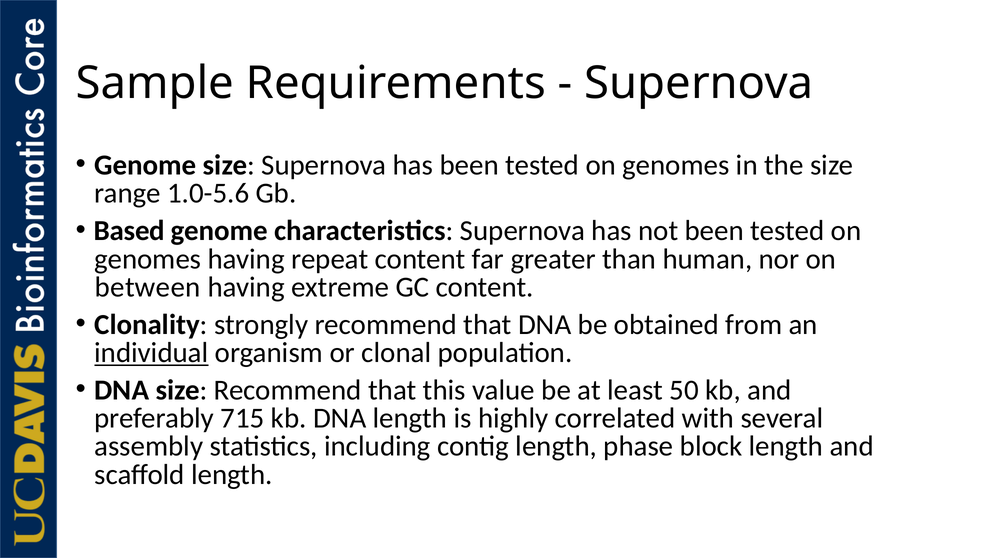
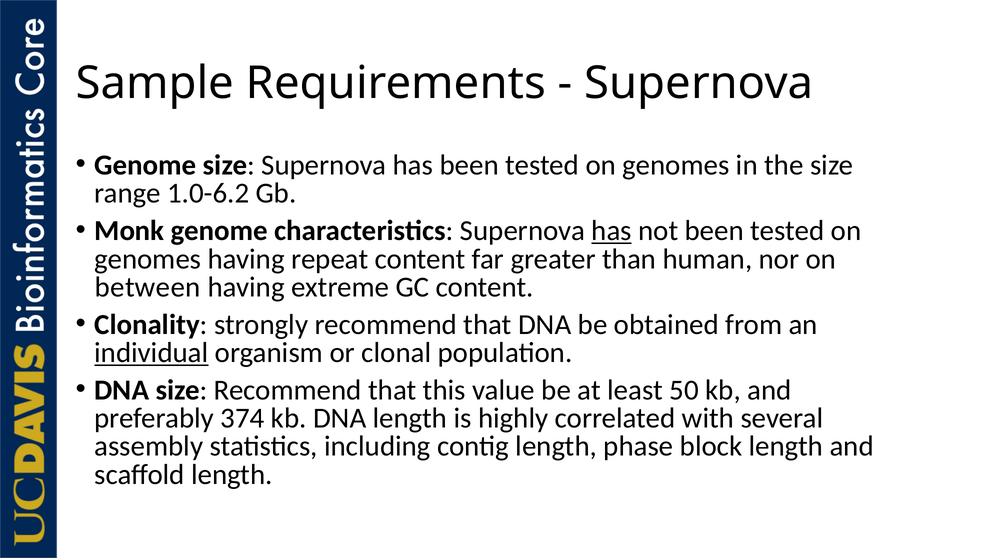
1.0-5.6: 1.0-5.6 -> 1.0-6.2 (208, 194)
Based: Based -> Monk (129, 231)
has underline: none -> present (612, 231)
715: 715 -> 374 (242, 419)
